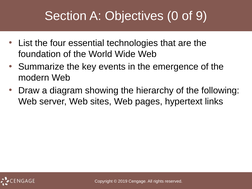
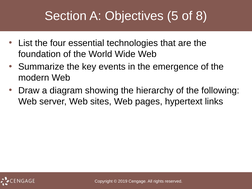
0: 0 -> 5 (173, 16)
9: 9 -> 8 (201, 16)
